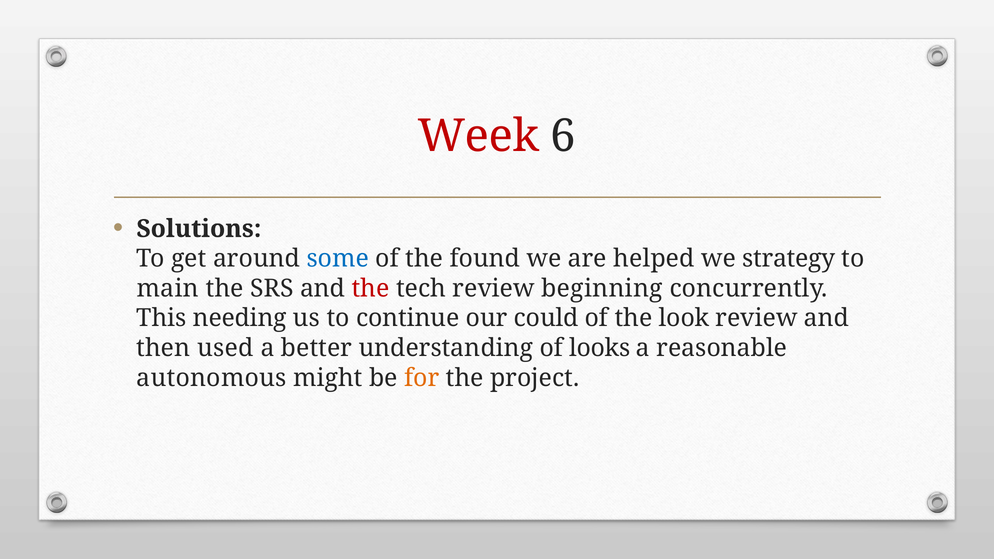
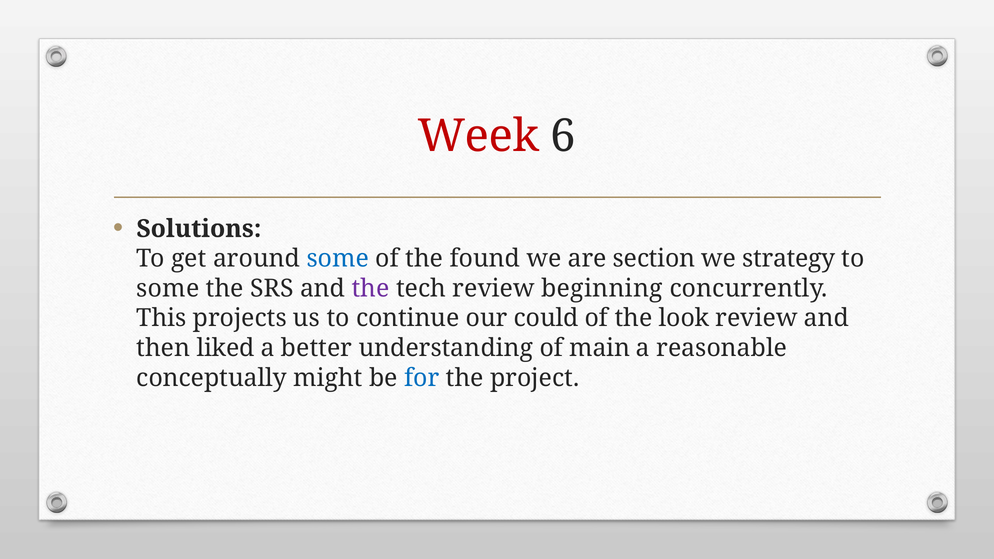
helped: helped -> section (654, 259)
main: main -> some (168, 288)
the colour: red -> purple (371, 288)
needing: needing -> projects (240, 318)
used: used -> liked (225, 348)
looks: looks -> main (600, 348)
autonomous: autonomous -> conceptually (212, 378)
for colour: orange -> blue (422, 378)
